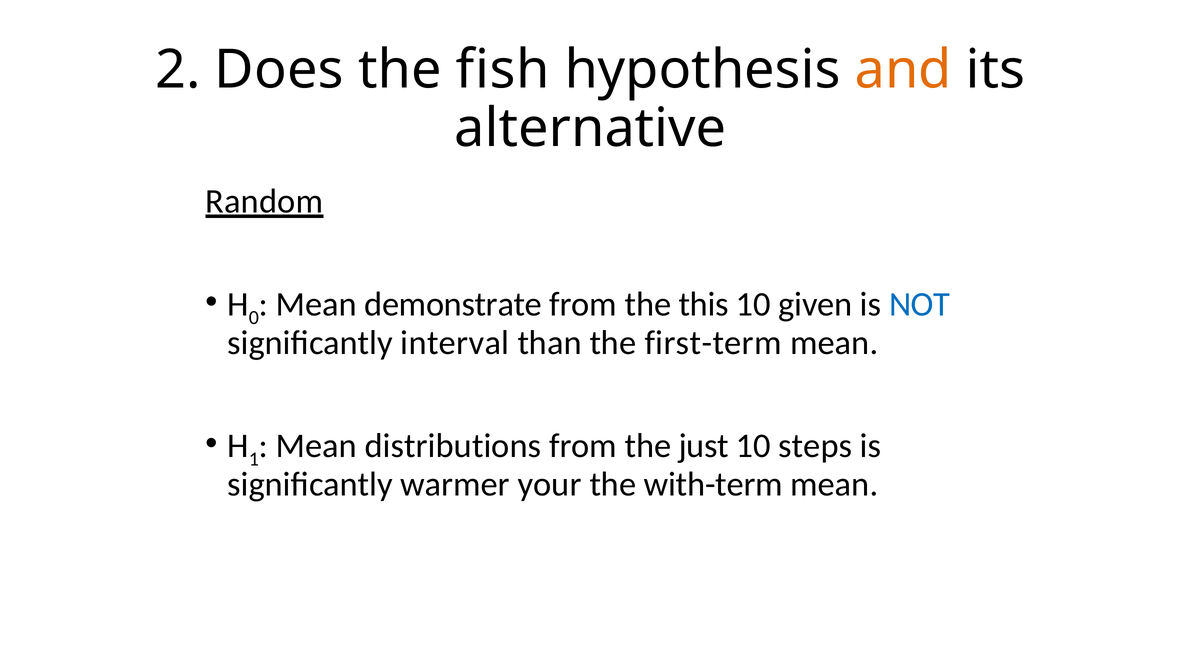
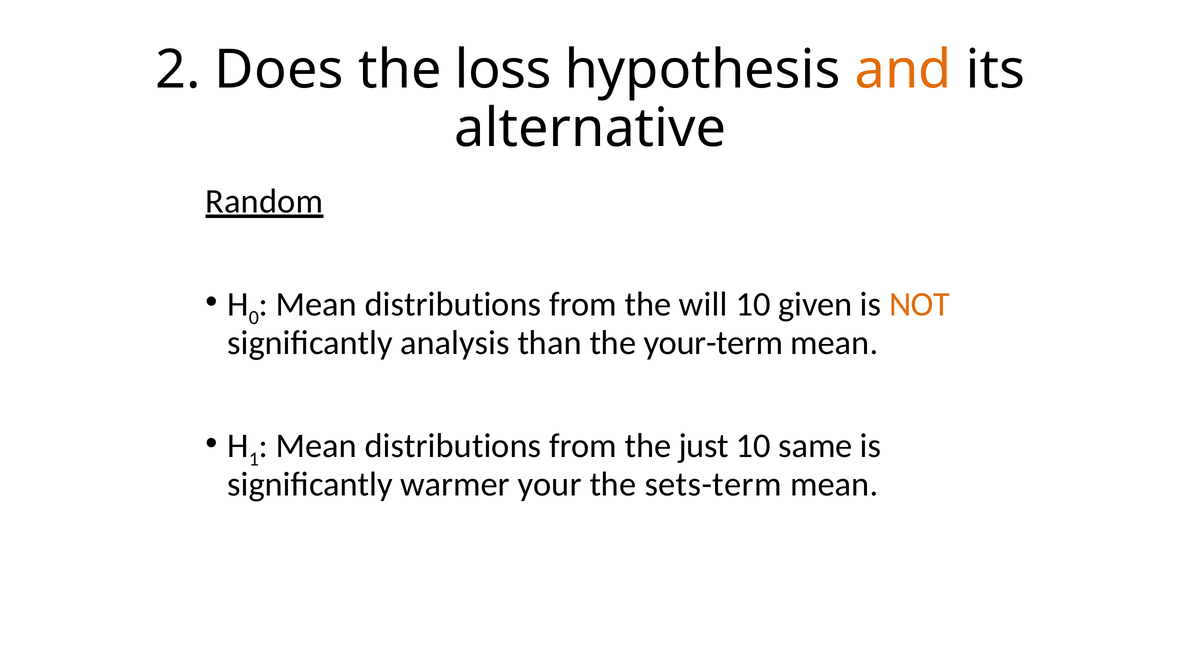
fish: fish -> loss (503, 70)
demonstrate: demonstrate -> distributions (453, 304)
this: this -> will (703, 304)
NOT colour: blue -> orange (920, 304)
interval: interval -> analysis (455, 342)
first-term: first-term -> your-term (713, 342)
steps: steps -> same (815, 446)
with-term: with-term -> sets-term (713, 484)
